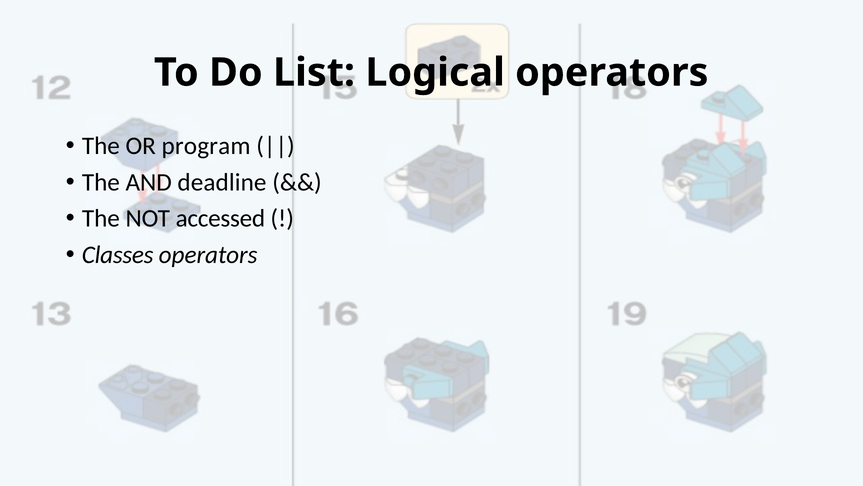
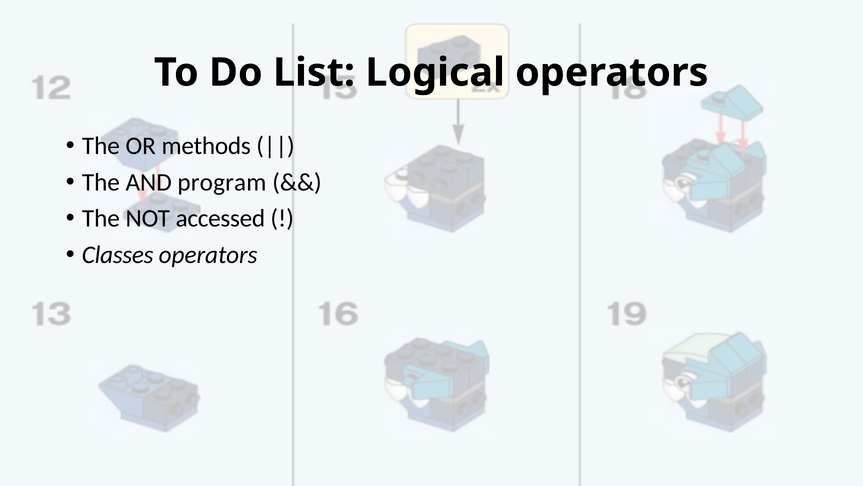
program: program -> methods (206, 146)
deadline: deadline -> program (222, 182)
